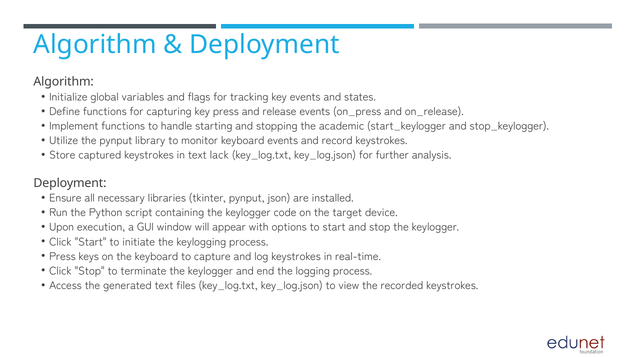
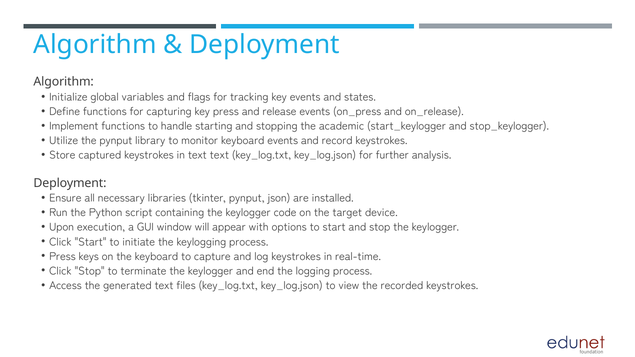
text lack: lack -> text (219, 155)
